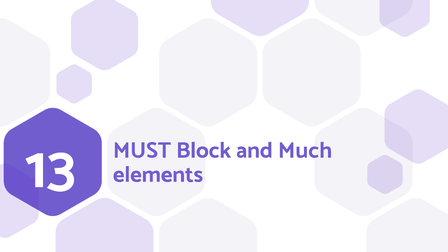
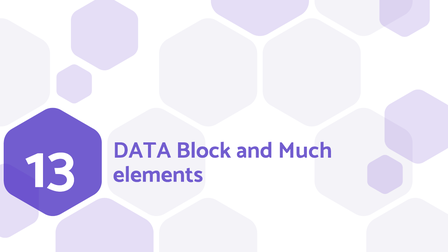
MUST: MUST -> DATA (142, 150)
